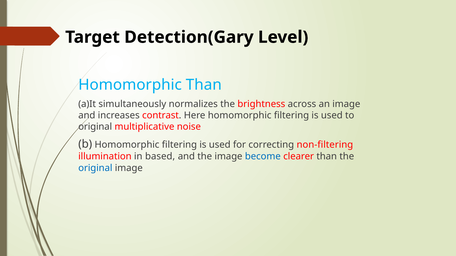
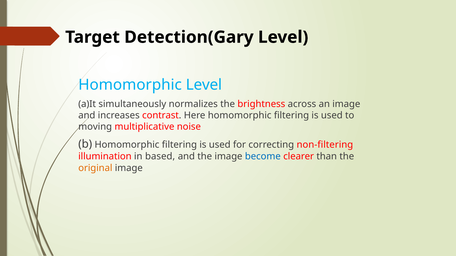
Homomorphic Than: Than -> Level (204, 85)
original: original -> moving (95, 127)
original colour: blue -> orange (95, 168)
